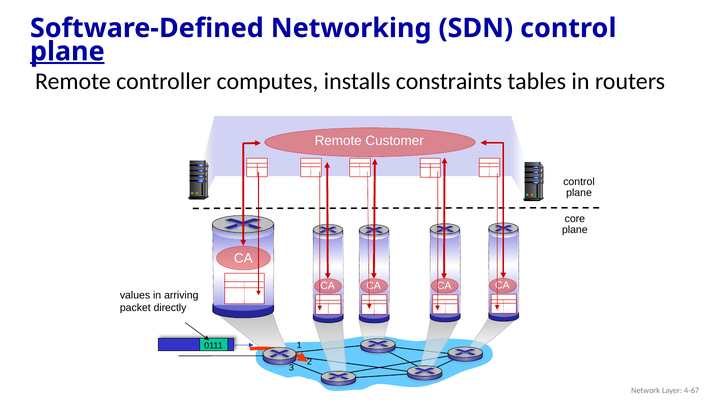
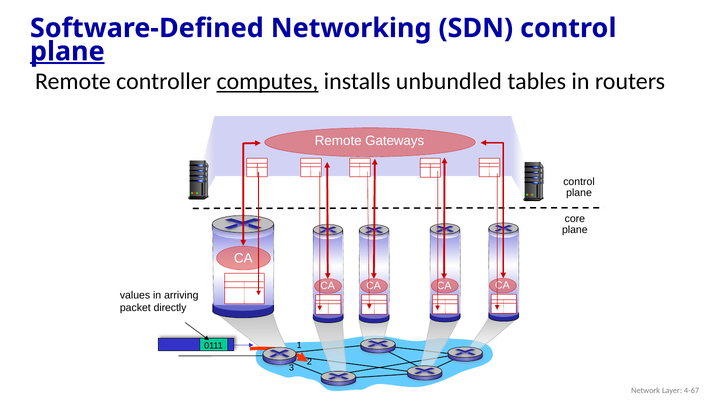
computes underline: none -> present (267, 81)
constraints: constraints -> unbundled (449, 81)
Customer: Customer -> Gateways (395, 141)
